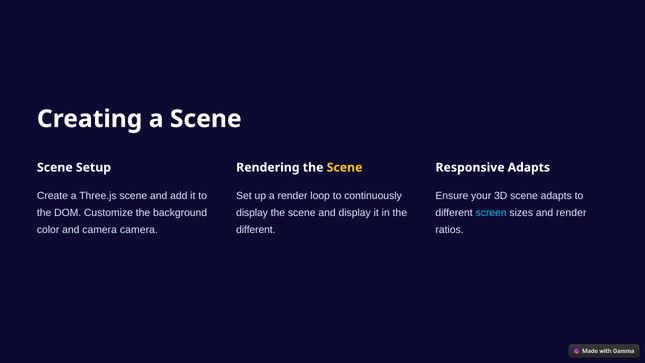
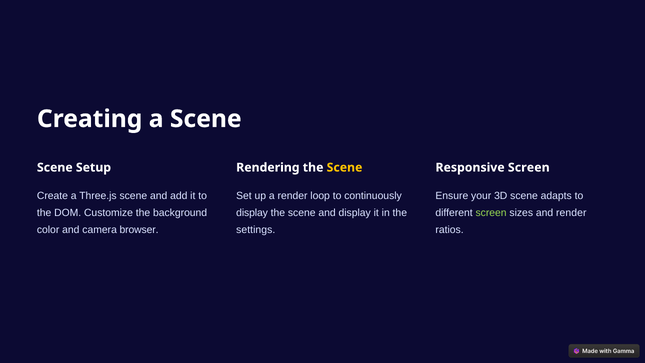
Responsive Adapts: Adapts -> Screen (529, 167)
screen colour: light blue -> light green (491, 213)
camera camera: camera -> browser (139, 229)
different: different -> settings (256, 229)
